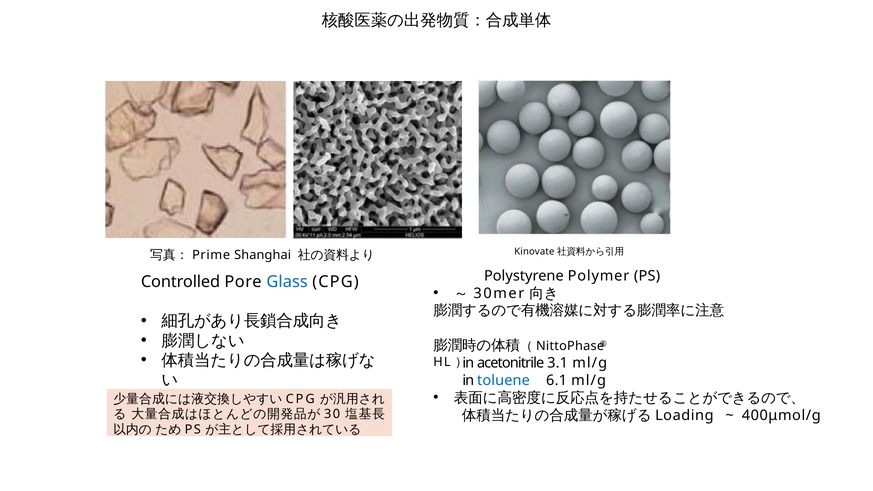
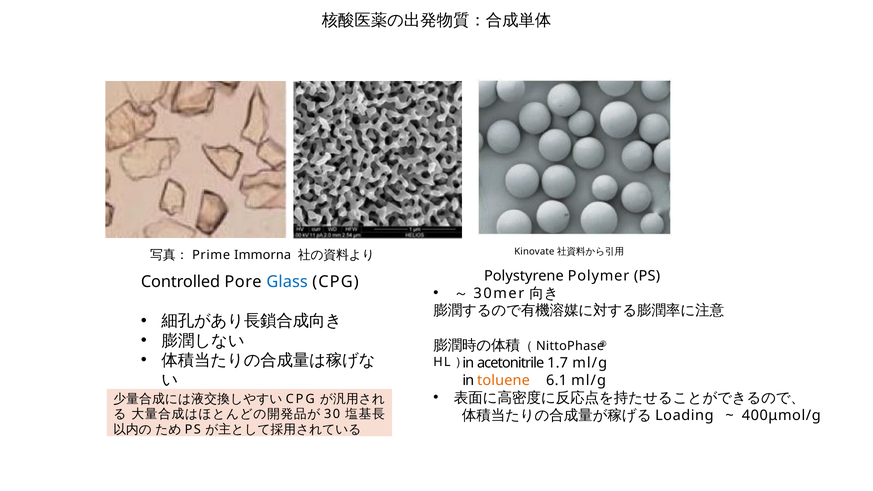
Shanghai: Shanghai -> Immorna (263, 255)
3.1: 3.1 -> 1.7 (558, 363)
toluene colour: blue -> orange (503, 381)
